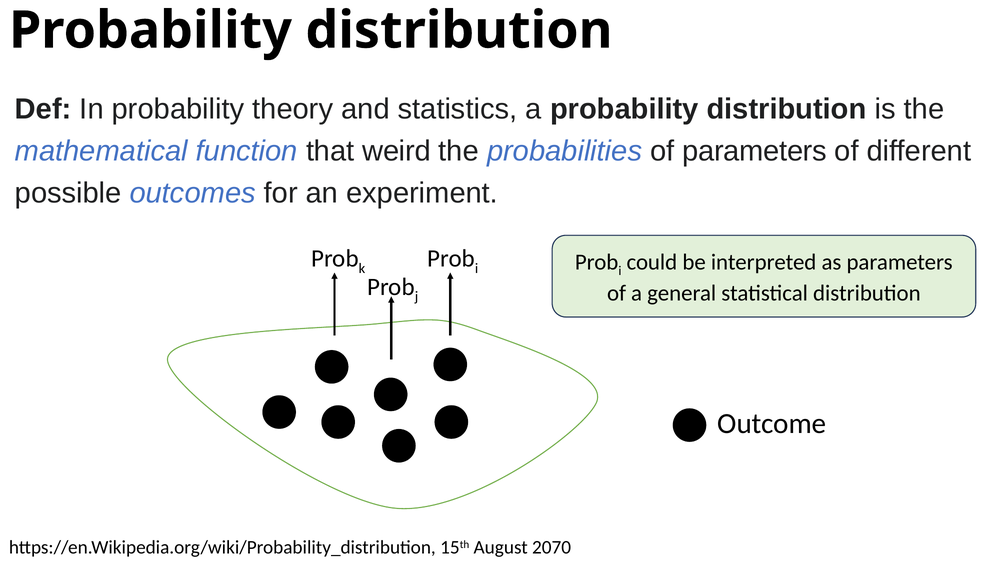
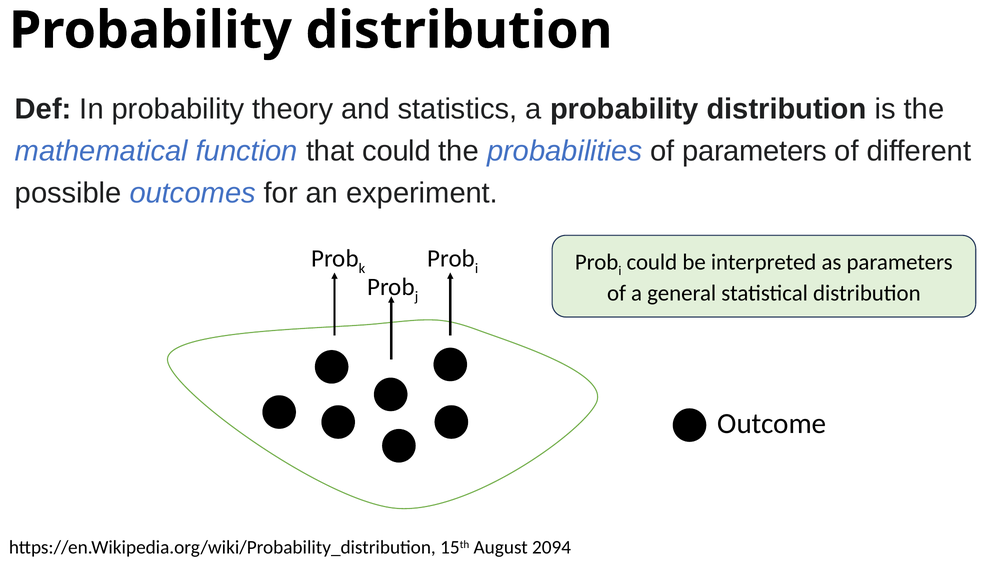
that weird: weird -> could (397, 151)
2070: 2070 -> 2094 (552, 547)
